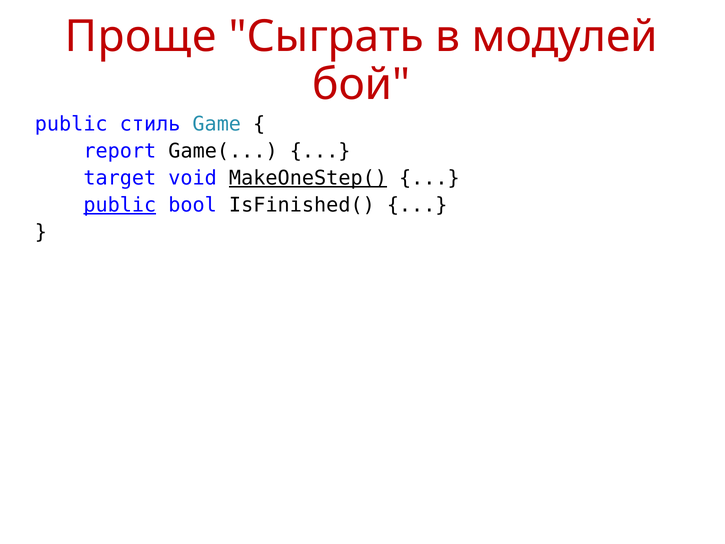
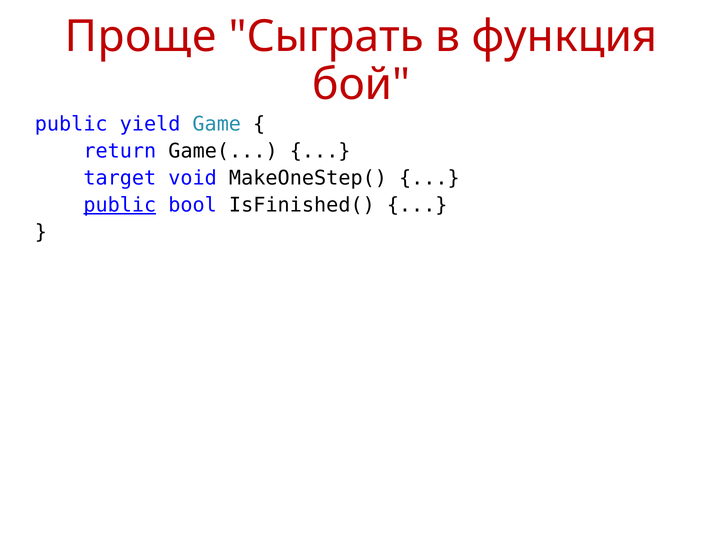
модулей: модулей -> функция (565, 37)
стиль: стиль -> yield (150, 124)
report: report -> return (120, 151)
MakeOneStep( underline: present -> none (308, 178)
